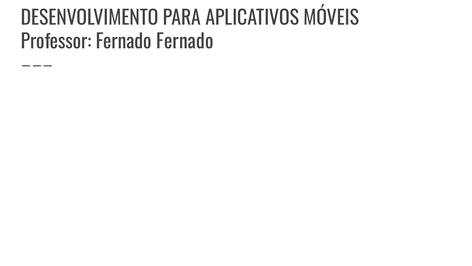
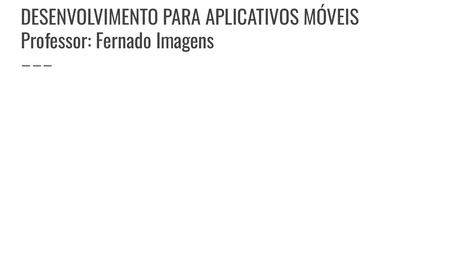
Fernado Fernado: Fernado -> Imagens (185, 42)
